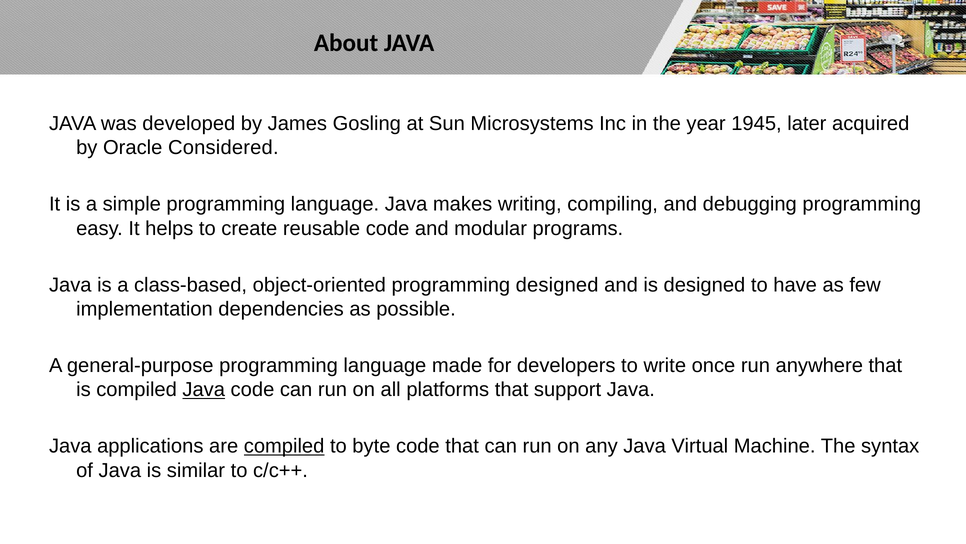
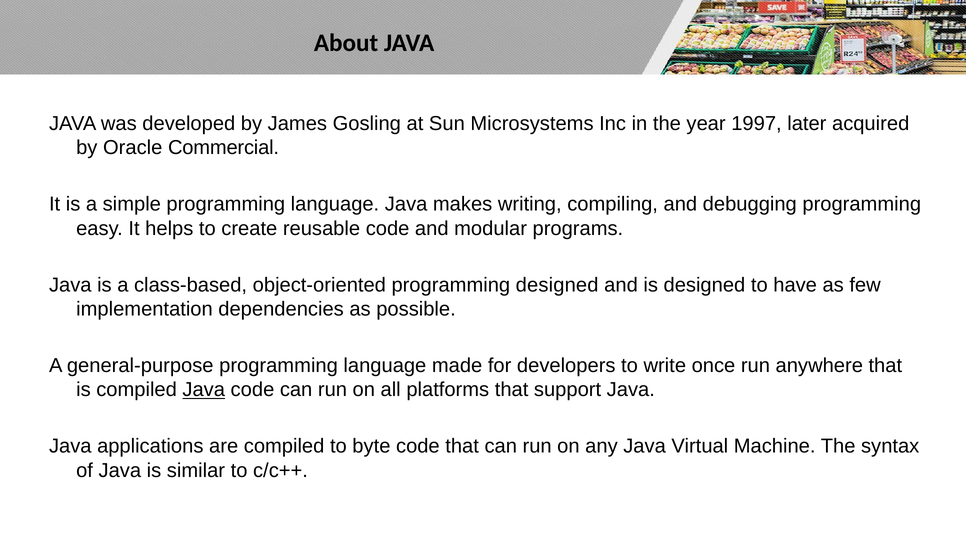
1945: 1945 -> 1997 (756, 123)
Considered: Considered -> Commercial (224, 148)
compiled underline: present -> none (284, 446)
